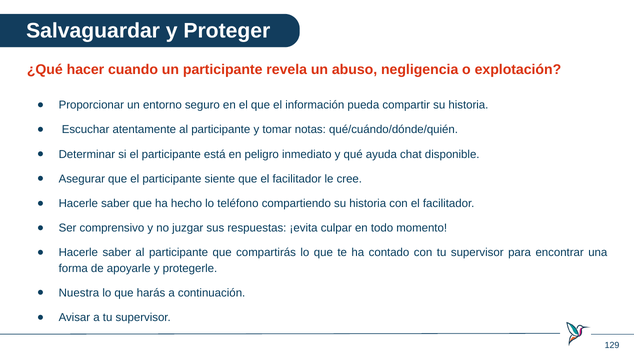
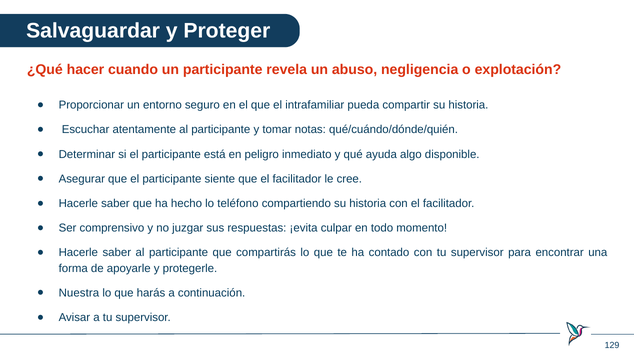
información: información -> intrafamiliar (315, 105)
chat: chat -> algo (411, 155)
